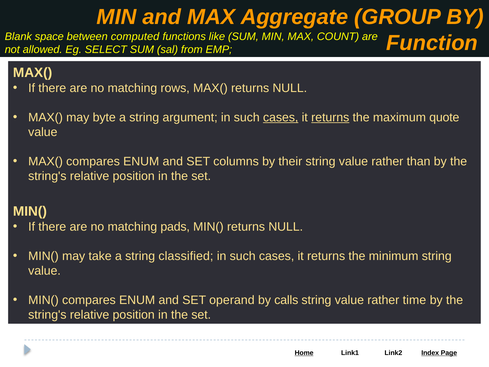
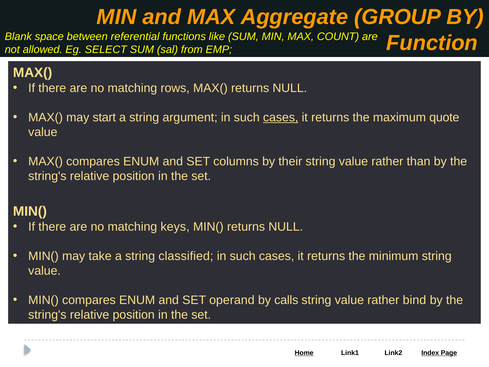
computed: computed -> referential (135, 36)
byte: byte -> start (104, 117)
returns underline: present -> none (330, 117)
pads: pads -> keys (175, 227)
time: time -> bind (414, 300)
